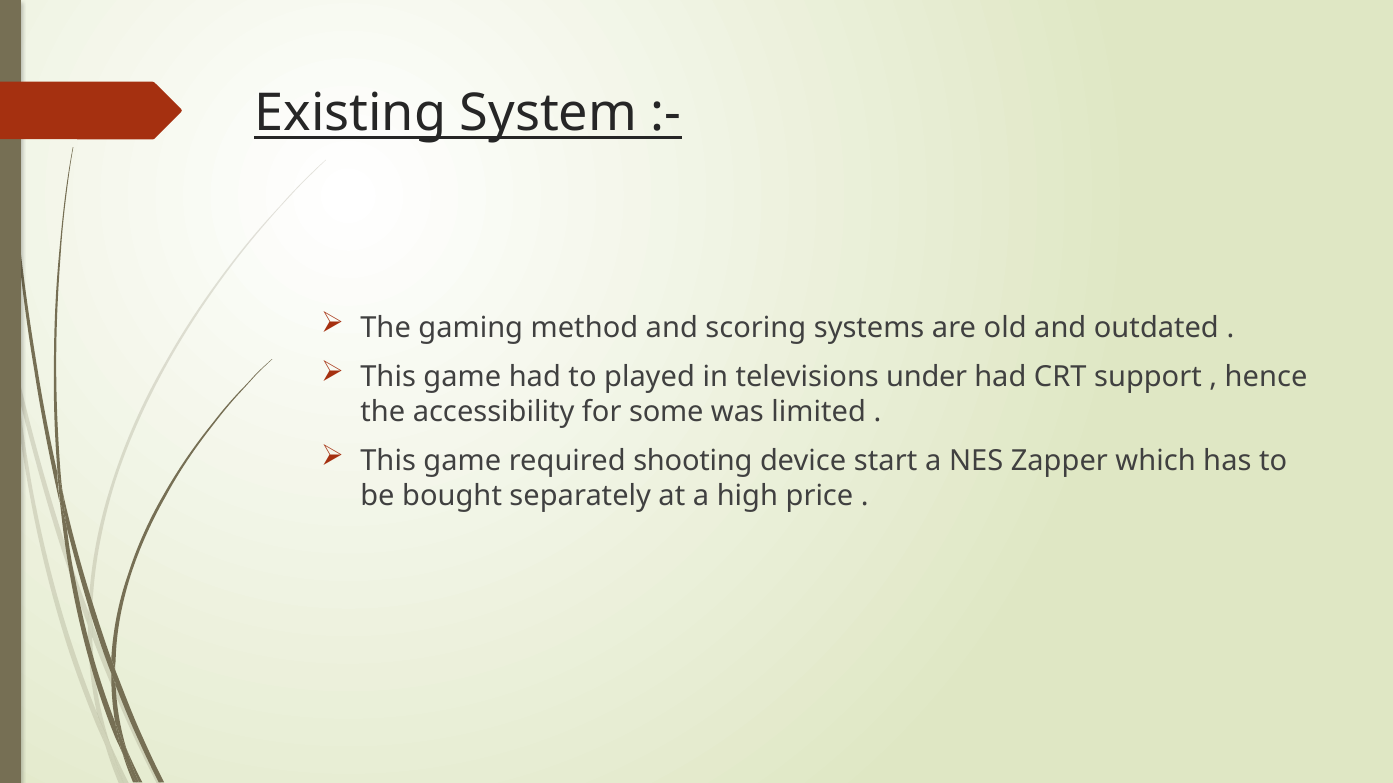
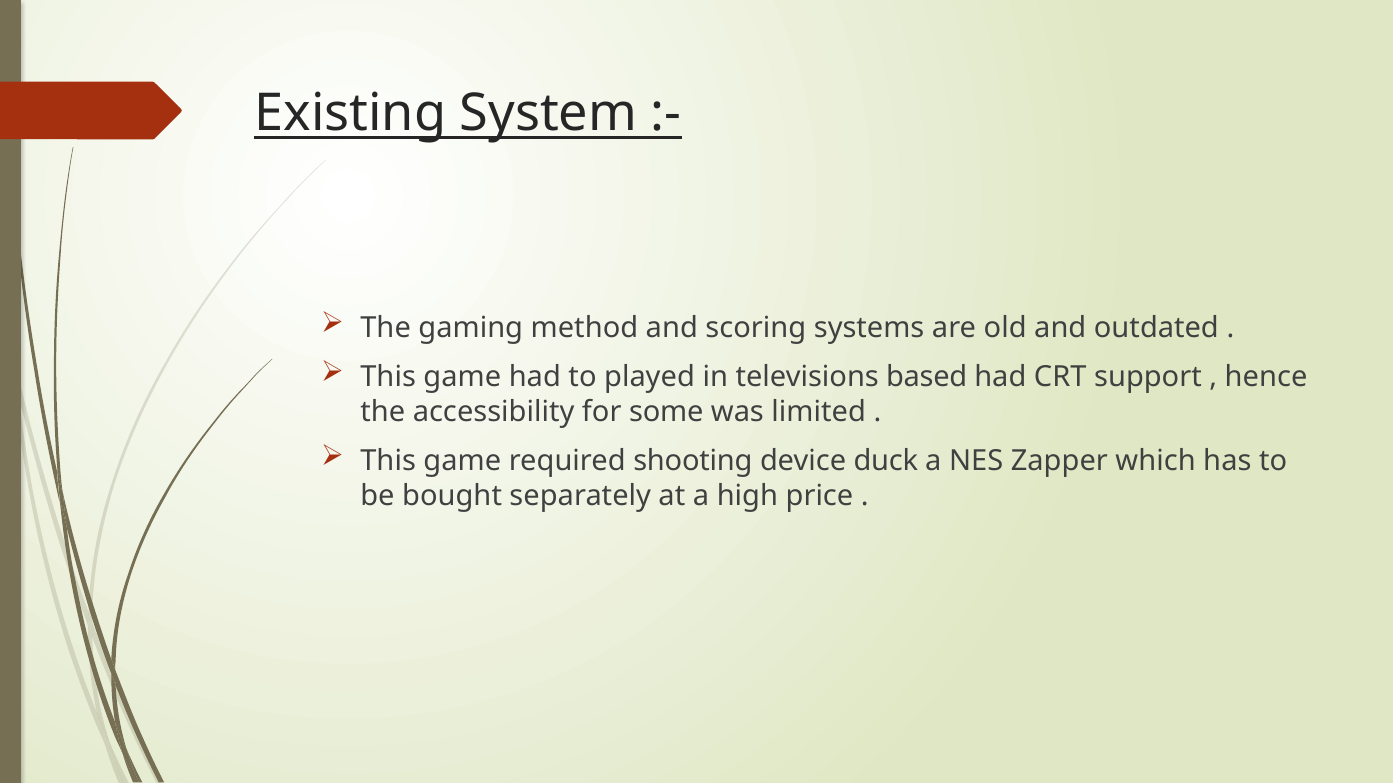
under: under -> based (927, 377)
start: start -> duck (886, 461)
